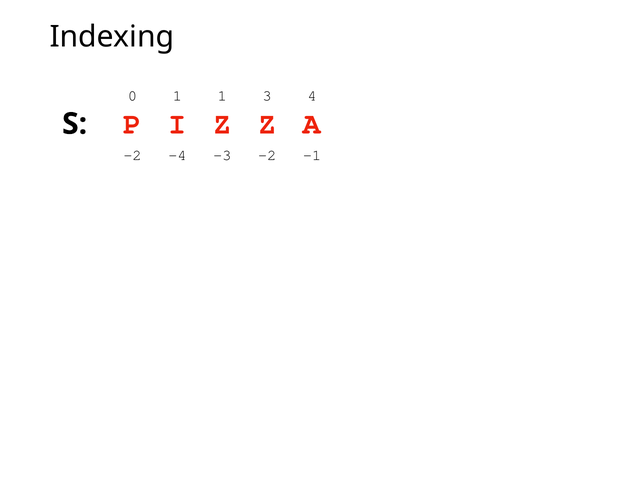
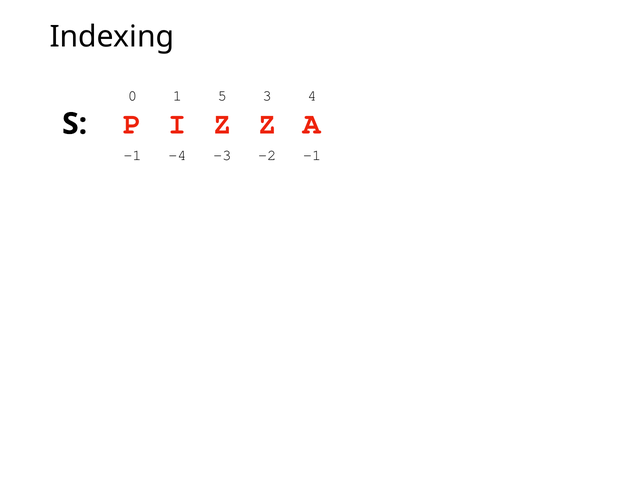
1 1: 1 -> 5 (222, 96)
-2: -2 -> -1 (132, 156)
